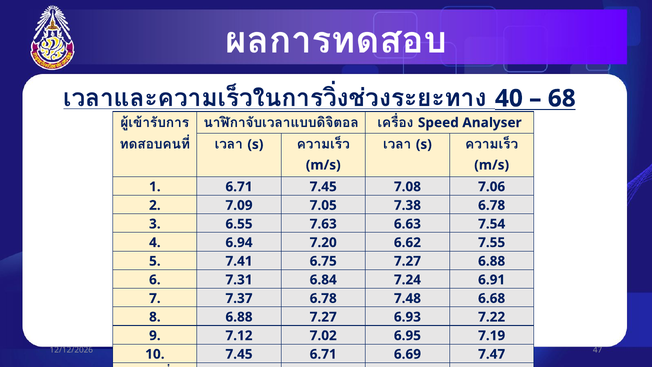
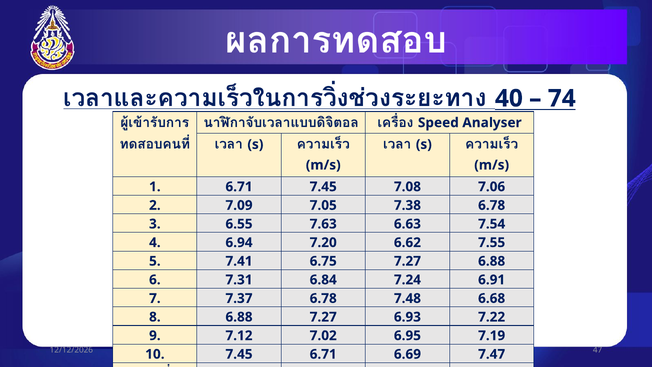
68: 68 -> 74 (562, 98)
